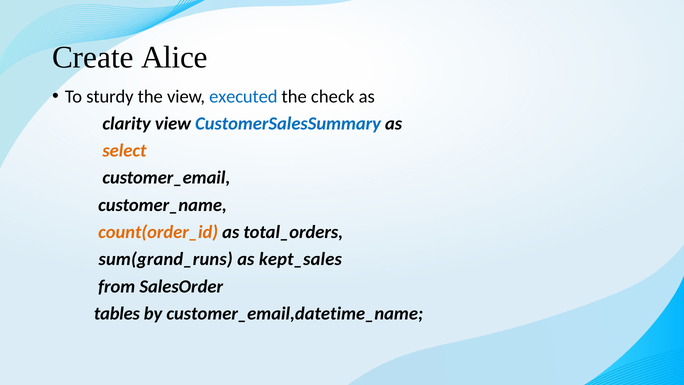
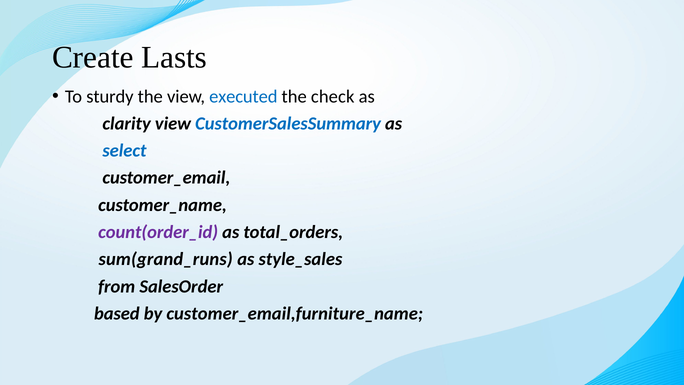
Alice: Alice -> Lasts (174, 57)
select colour: orange -> blue (124, 151)
count(order_id colour: orange -> purple (158, 232)
kept_sales: kept_sales -> style_sales (300, 259)
tables: tables -> based (117, 313)
customer_email,datetime_name: customer_email,datetime_name -> customer_email,furniture_name (295, 313)
